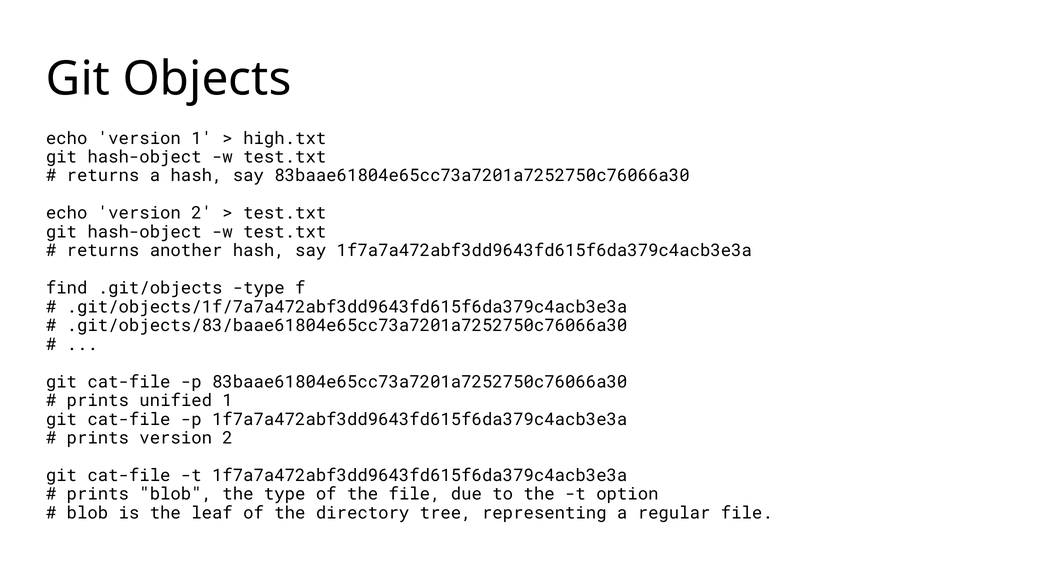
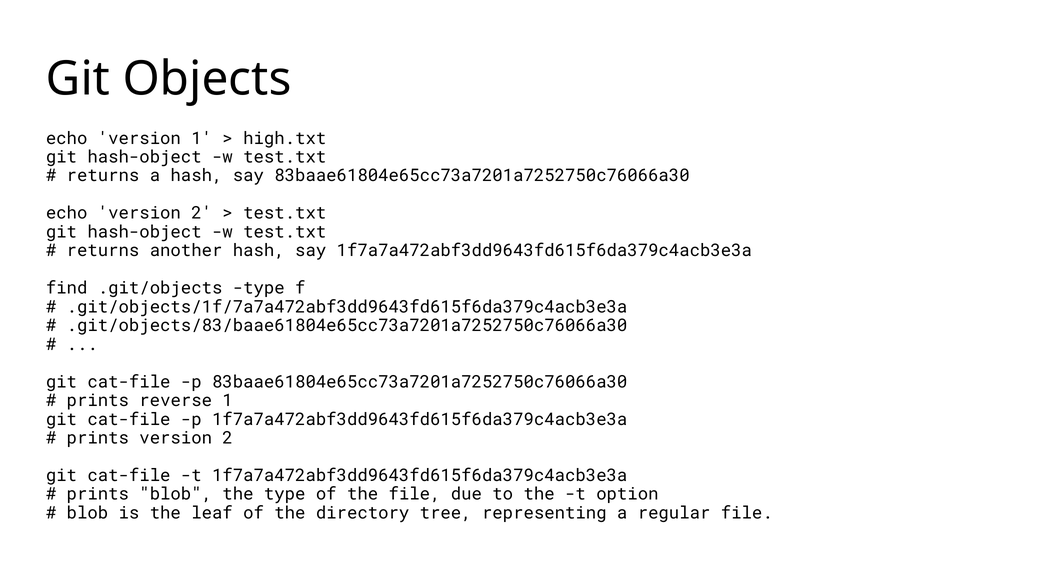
unified: unified -> reverse (176, 401)
